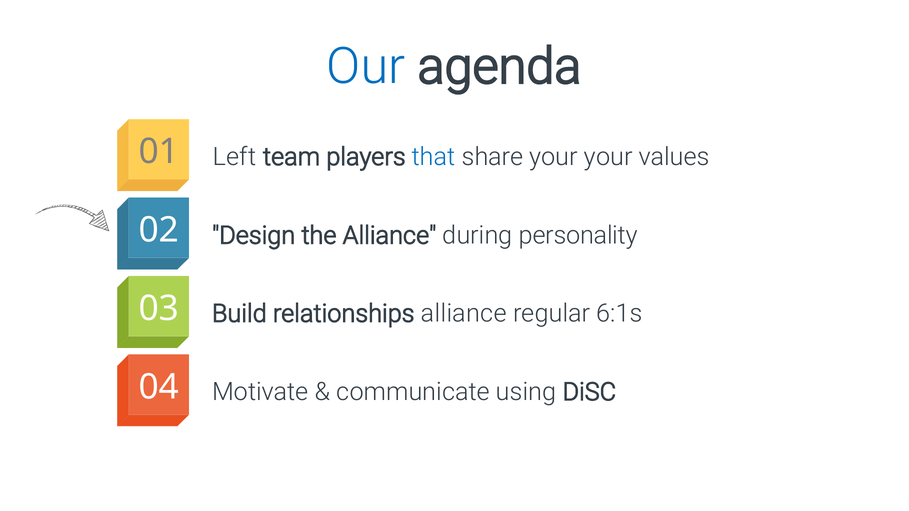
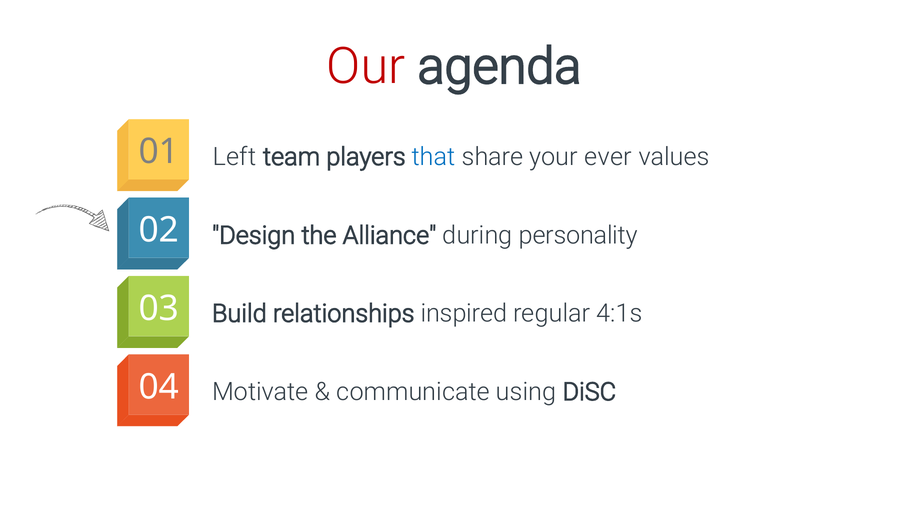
Our colour: blue -> red (366, 67)
your your: your -> ever (608, 157)
relationships alliance: alliance -> inspired (464, 314)
6:1s: 6:1s -> 4:1s (620, 314)
